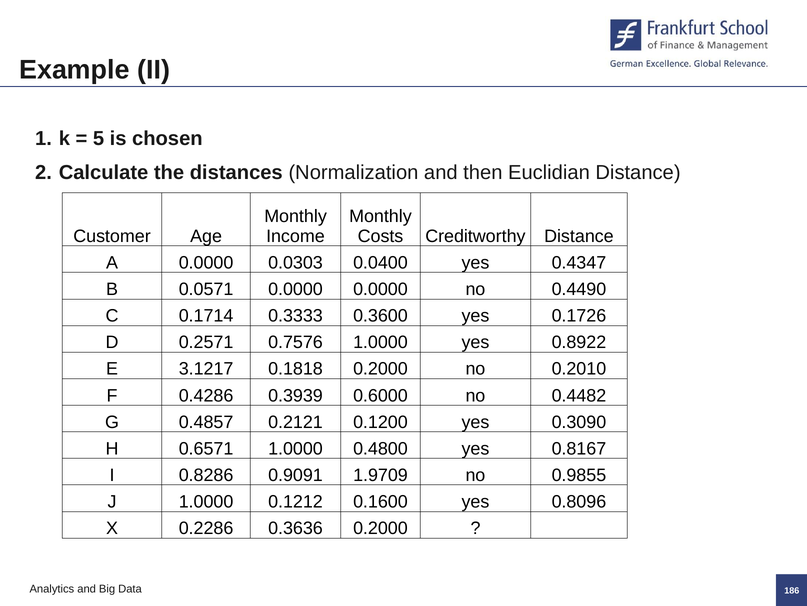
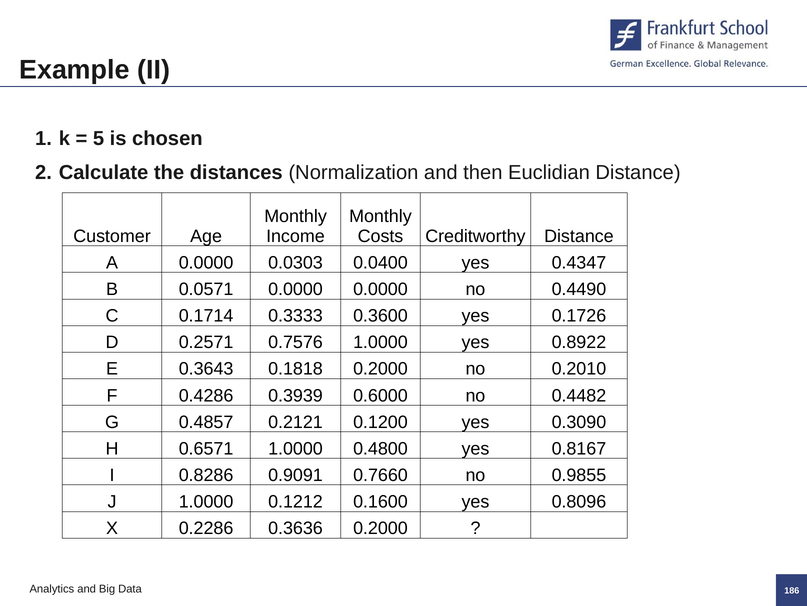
3.1217: 3.1217 -> 0.3643 (206, 369)
1.9709: 1.9709 -> 0.7660 (380, 475)
